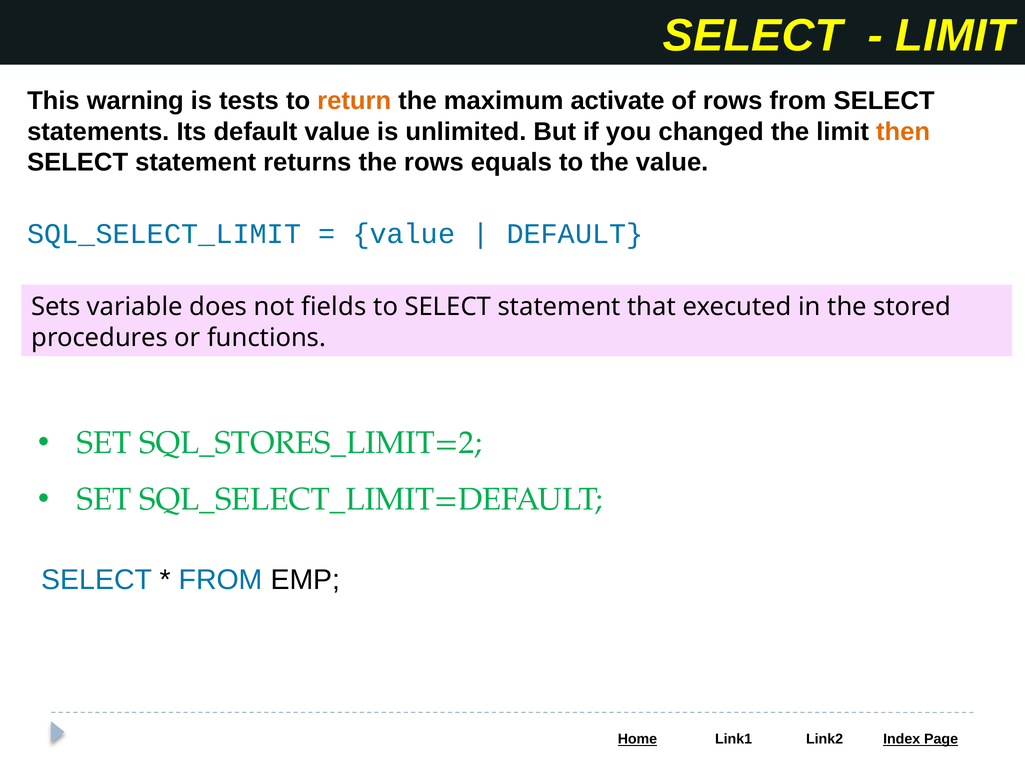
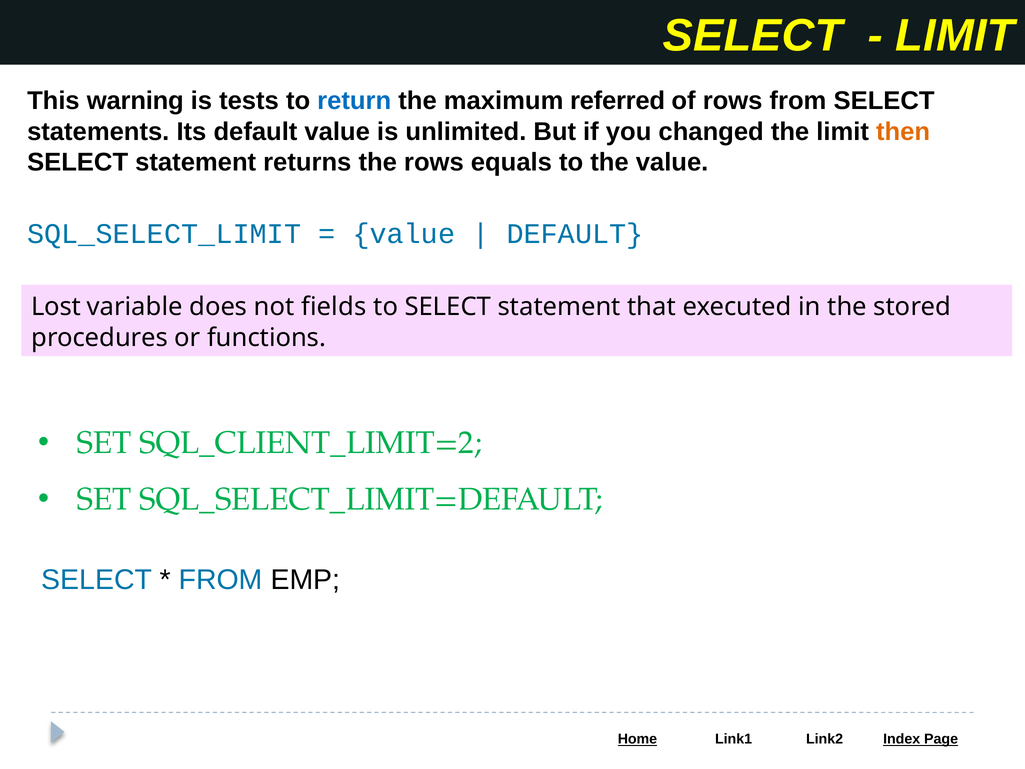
return colour: orange -> blue (354, 101)
activate: activate -> referred (618, 101)
Sets: Sets -> Lost (56, 307)
SQL_STORES_LIMIT=2: SQL_STORES_LIMIT=2 -> SQL_CLIENT_LIMIT=2 (311, 443)
